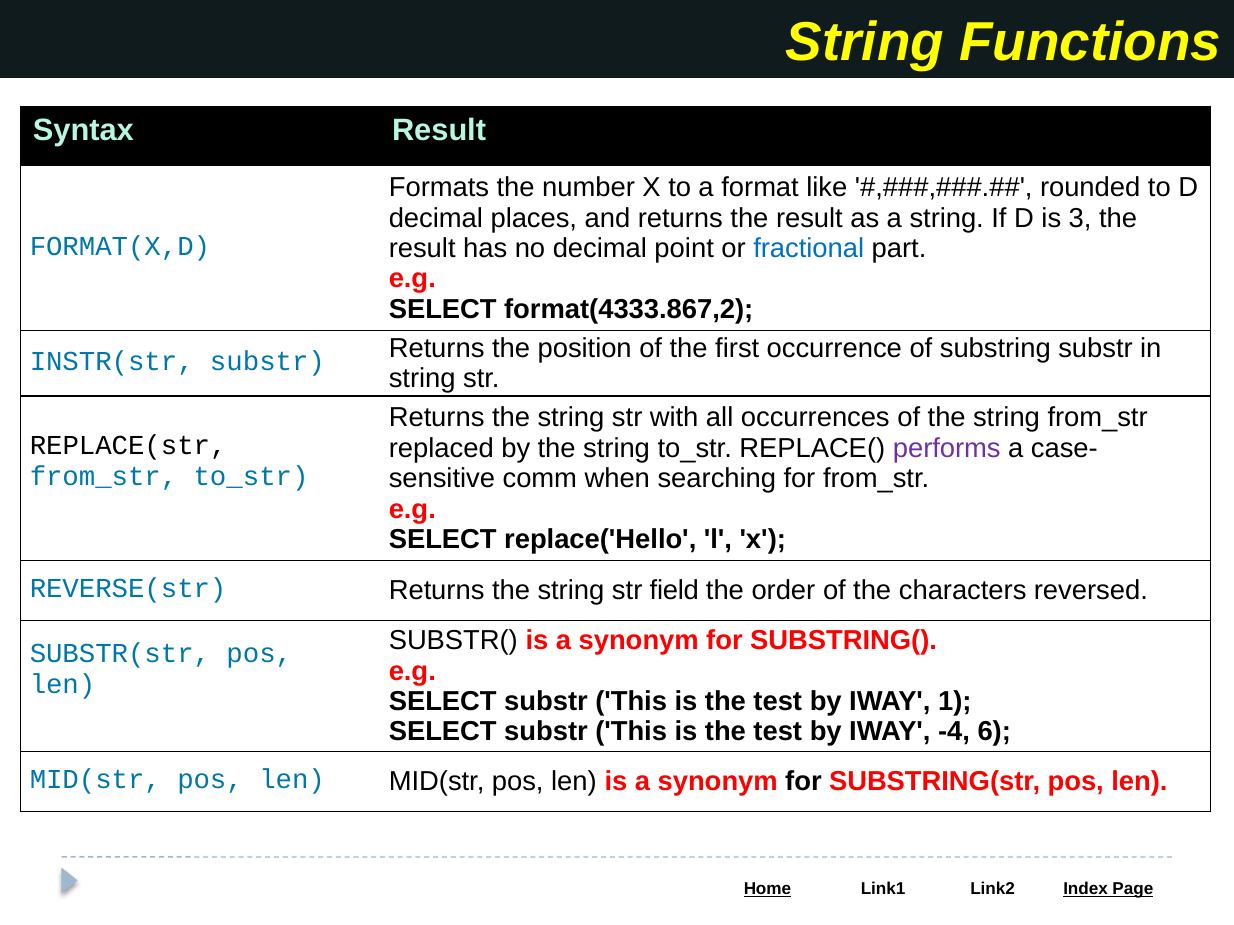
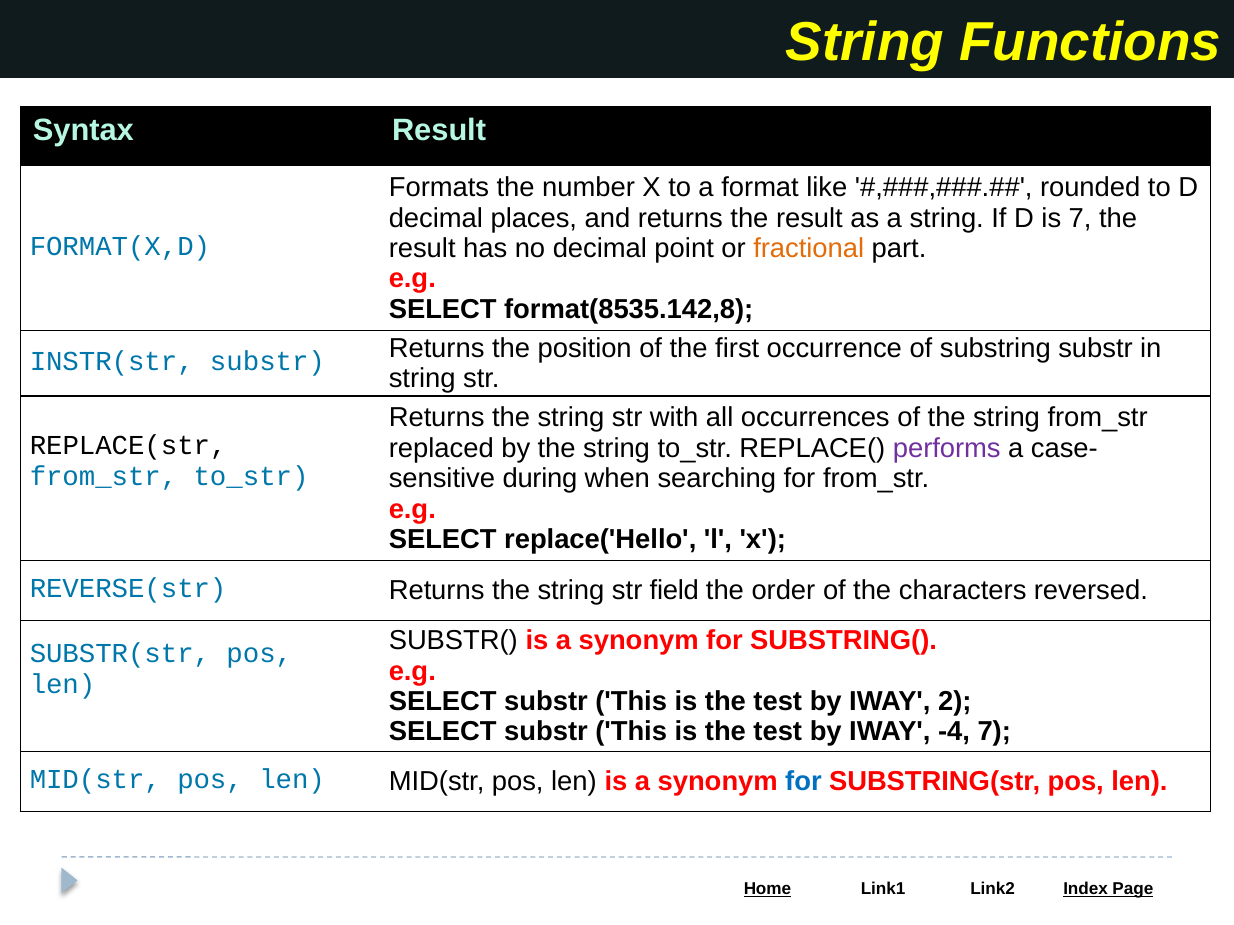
is 3: 3 -> 7 (1080, 218)
fractional colour: blue -> orange (809, 249)
format(4333.867,2: format(4333.867,2 -> format(8535.142,8 (629, 309)
comm: comm -> during (540, 479)
1: 1 -> 2 (955, 702)
-4 6: 6 -> 7 (994, 732)
for colour: black -> blue (804, 782)
